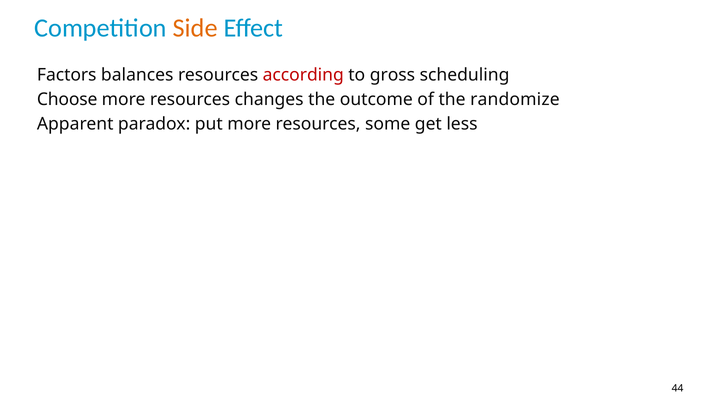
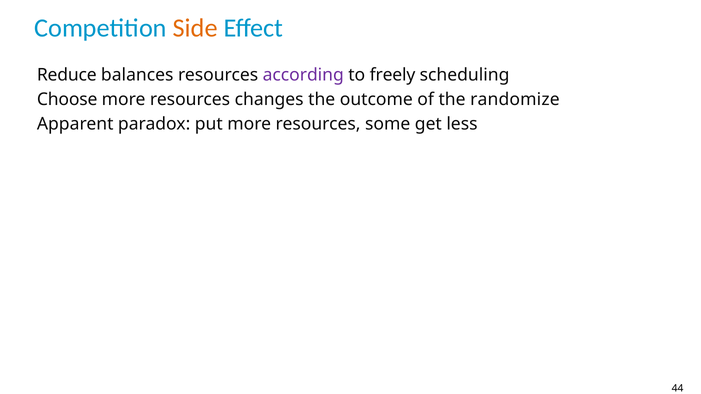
Factors: Factors -> Reduce (67, 75)
according colour: red -> purple (303, 75)
gross: gross -> freely (393, 75)
